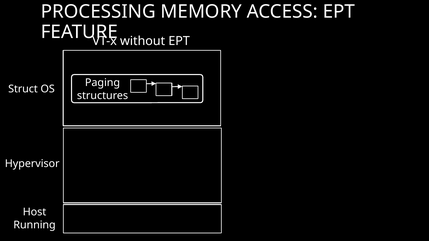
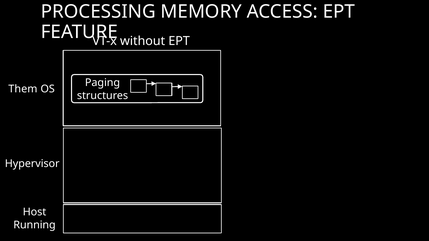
Struct: Struct -> Them (23, 89)
